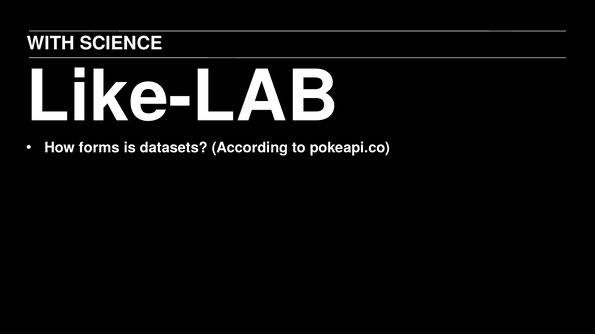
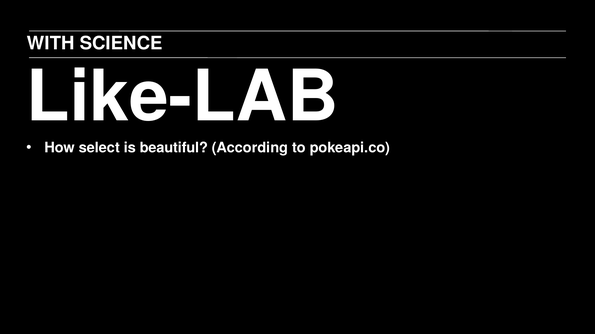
forms: forms -> select (99, 148)
datasets: datasets -> beautiful (174, 148)
